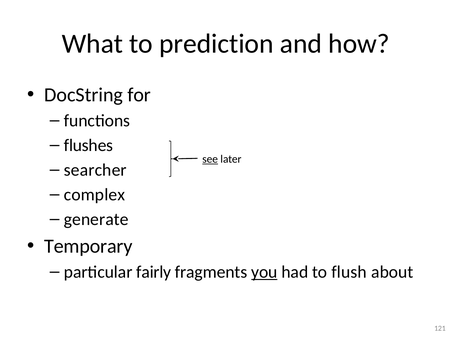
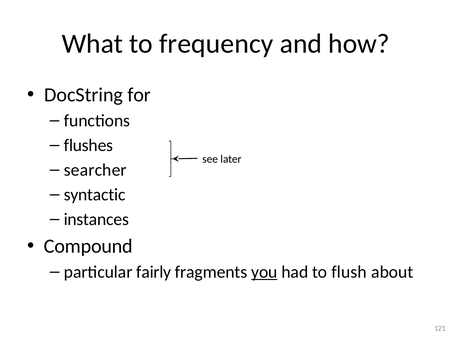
prediction: prediction -> frequency (216, 44)
see underline: present -> none (210, 159)
complex: complex -> syntactic (95, 195)
generate: generate -> instances (96, 219)
Temporary: Temporary -> Compound (88, 246)
